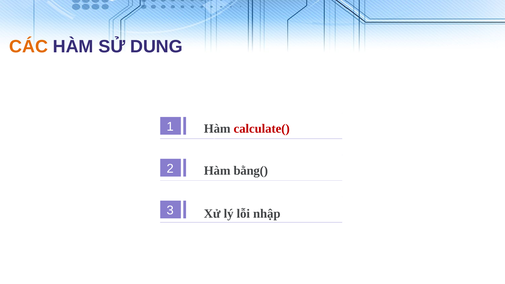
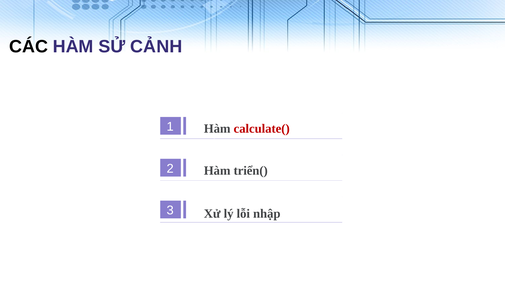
CÁC colour: orange -> black (29, 47)
DUNG: DUNG -> CẢNH (156, 47)
bằng(: bằng( -> triển( (251, 171)
